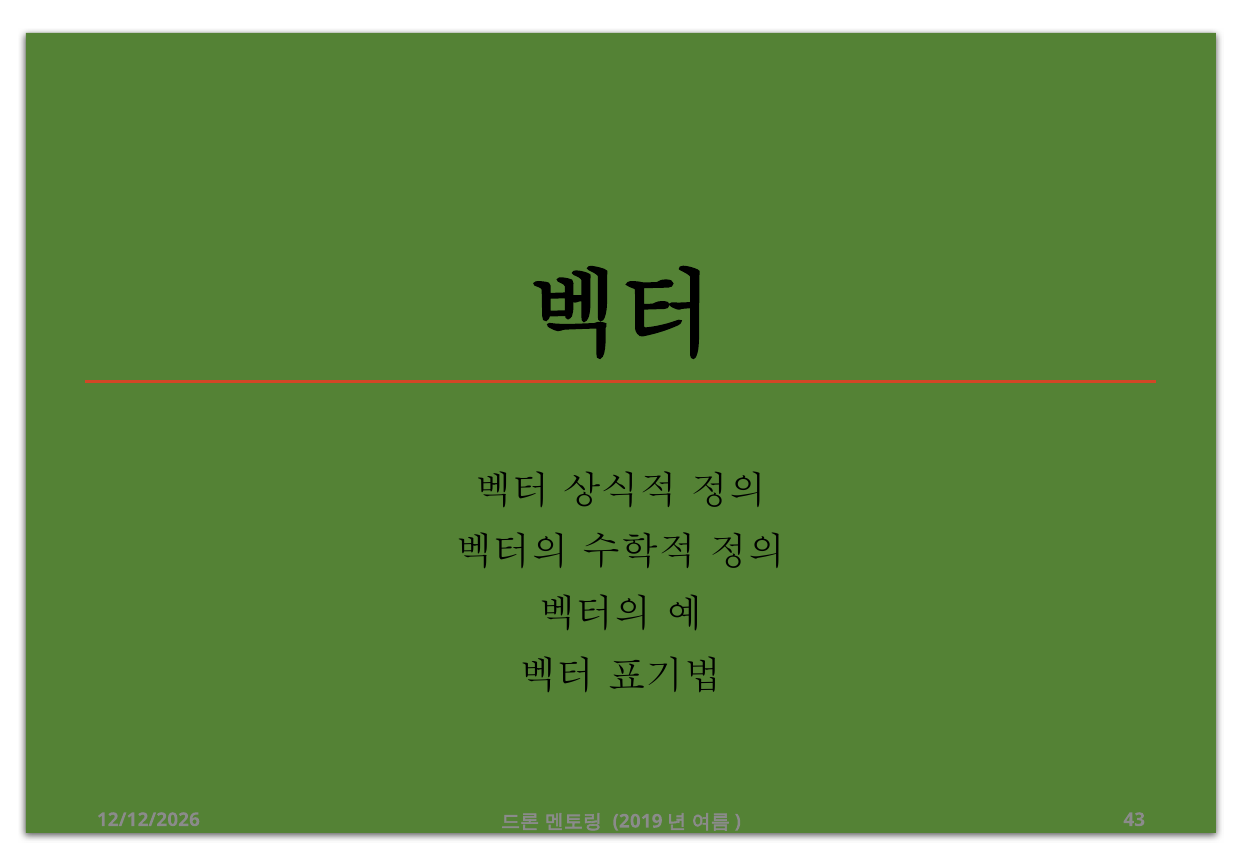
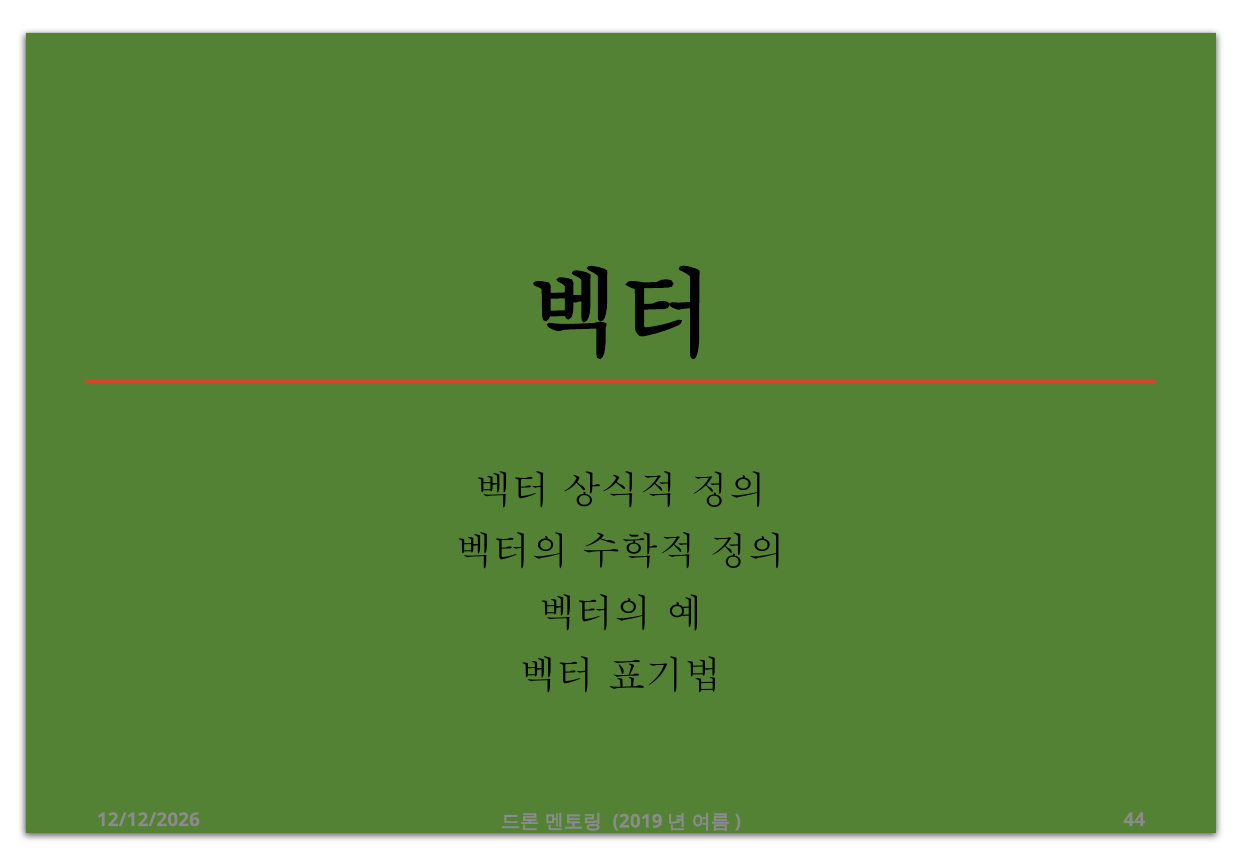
43: 43 -> 44 (1134, 820)
